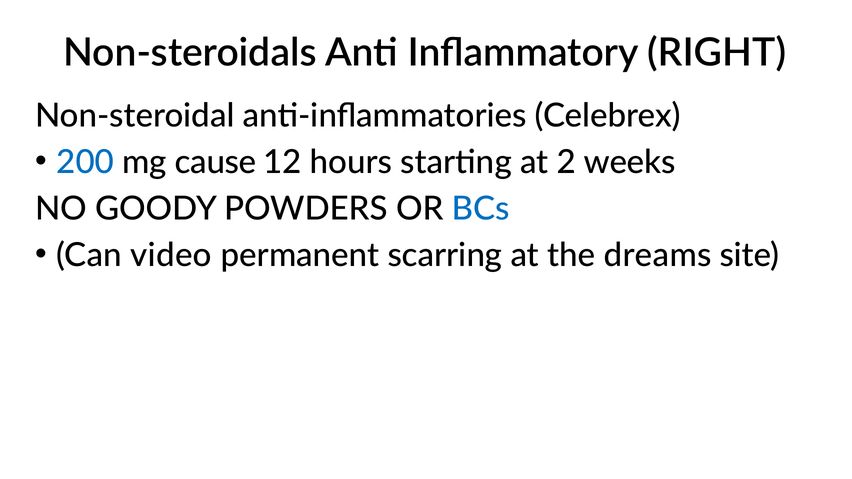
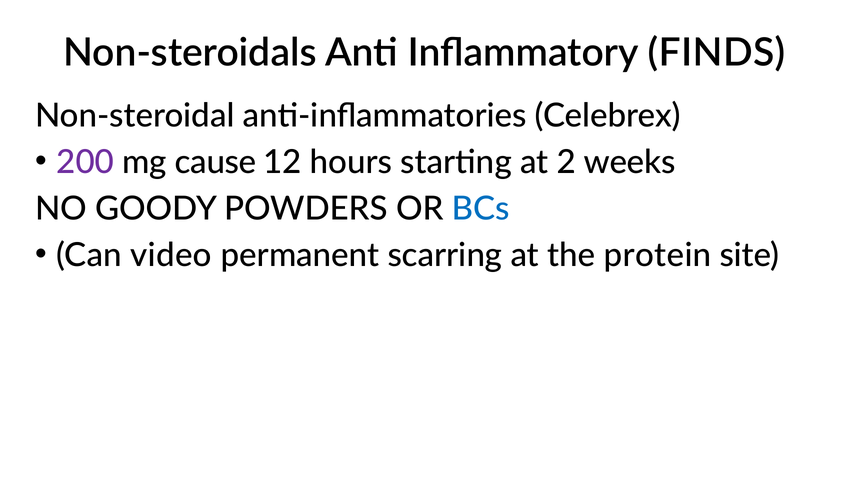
RIGHT: RIGHT -> FINDS (717, 53)
200 colour: blue -> purple (85, 162)
dreams: dreams -> protein (658, 255)
